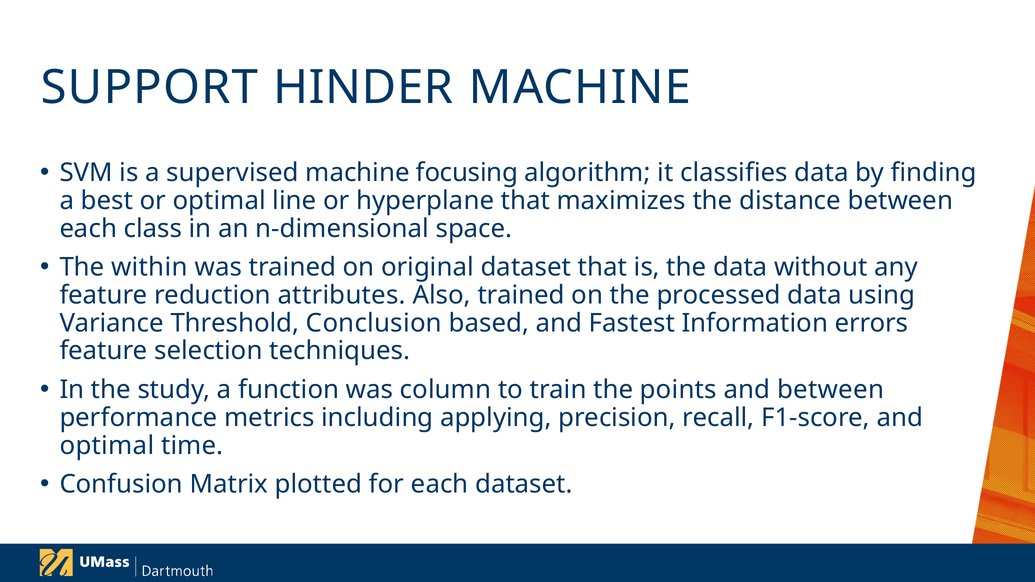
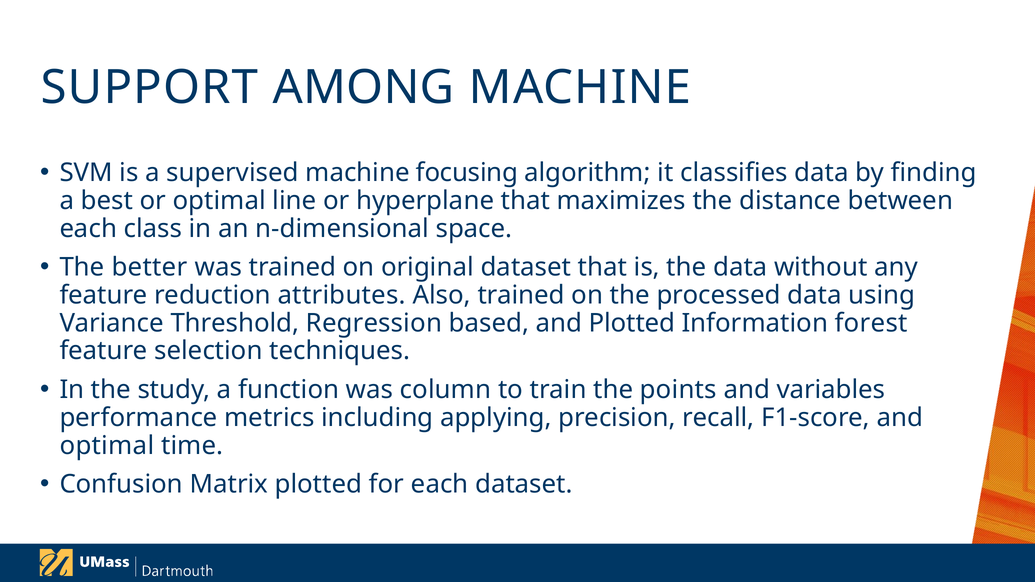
HINDER: HINDER -> AMONG (363, 88)
within: within -> better (150, 267)
Conclusion: Conclusion -> Regression (374, 323)
and Fastest: Fastest -> Plotted (632, 323)
errors: errors -> forest (871, 323)
and between: between -> variables (831, 390)
